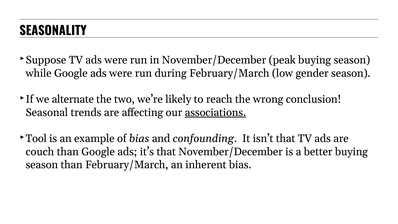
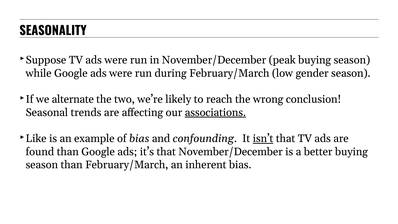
Tool: Tool -> Like (36, 138)
isn’t underline: none -> present (263, 138)
couch: couch -> found (40, 151)
